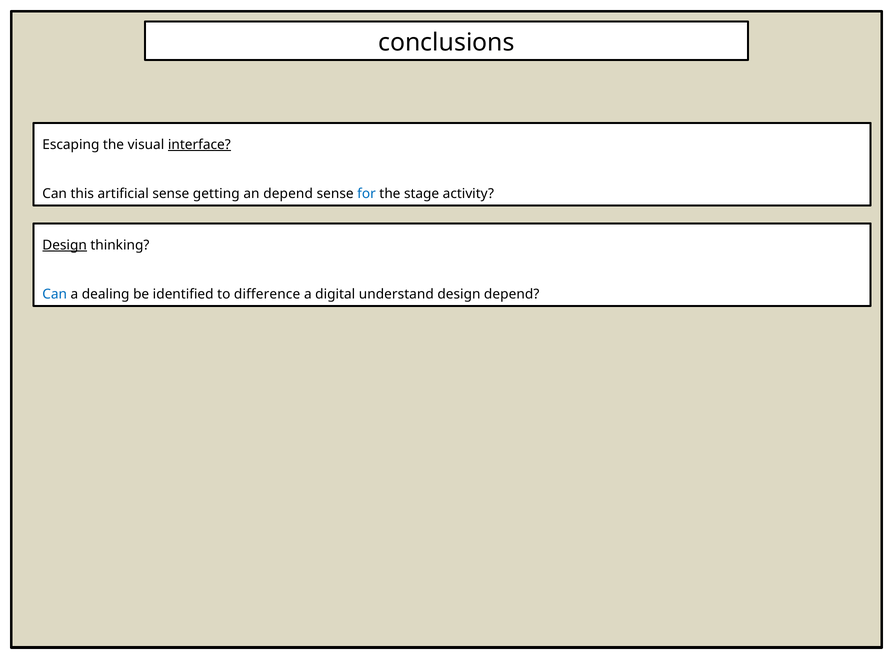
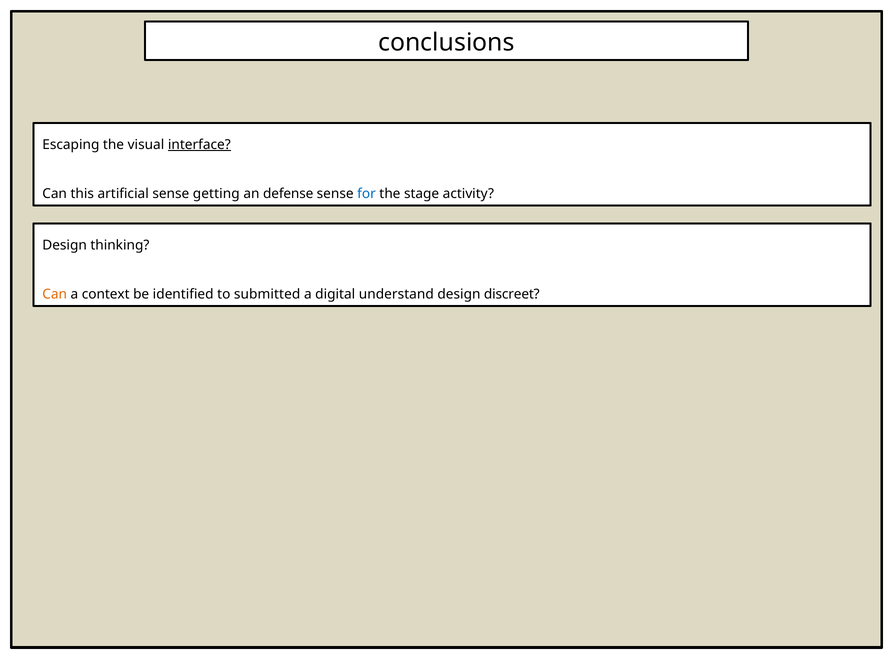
an depend: depend -> defense (288, 194)
Design underline: present -> none (65, 245)
Can colour: blue -> orange (55, 294)
dealing: dealing -> context (106, 294)
difference: difference -> submitted (267, 294)
design depend: depend -> discreet (512, 294)
